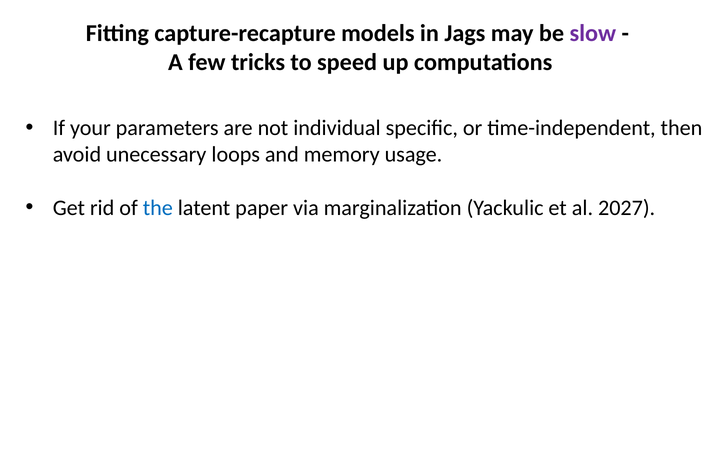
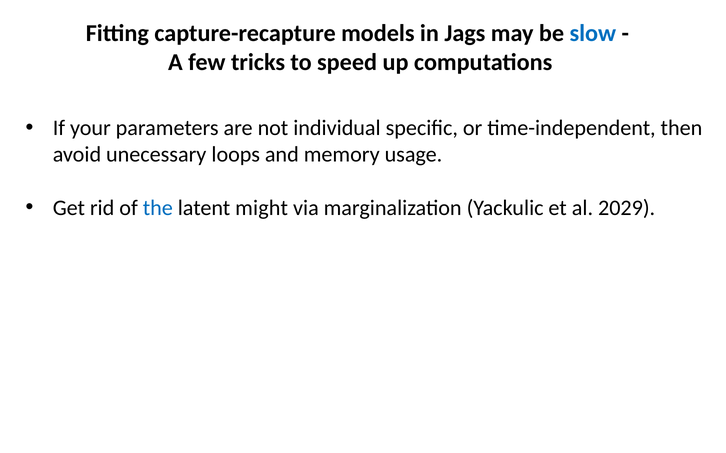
slow colour: purple -> blue (593, 33)
latent paper: paper -> might (262, 208)
2027: 2027 -> 2029 (627, 208)
